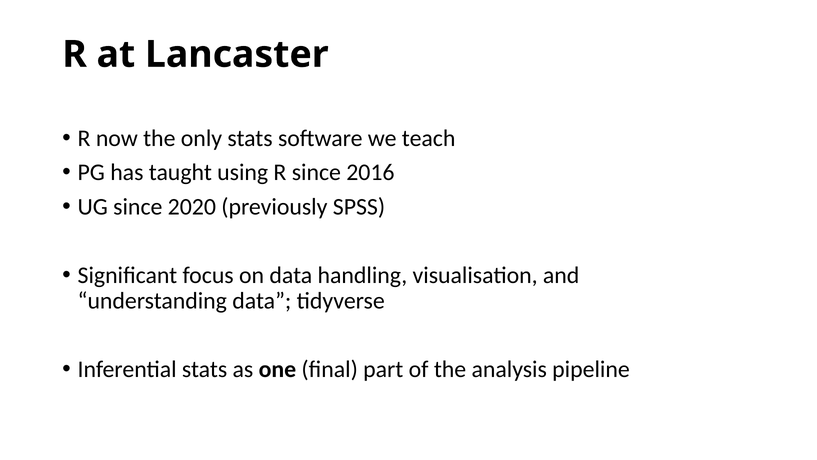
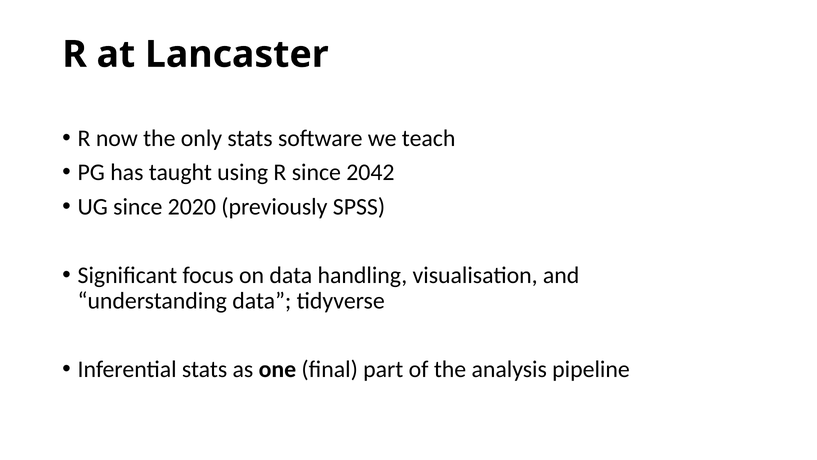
2016: 2016 -> 2042 (370, 172)
